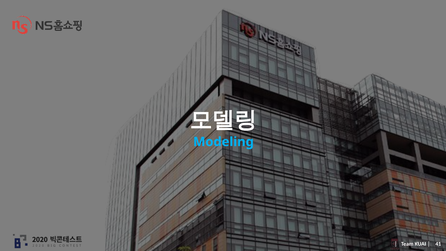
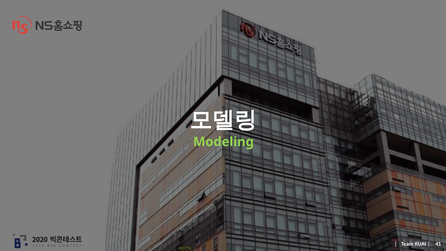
Modeling colour: light blue -> light green (223, 142)
